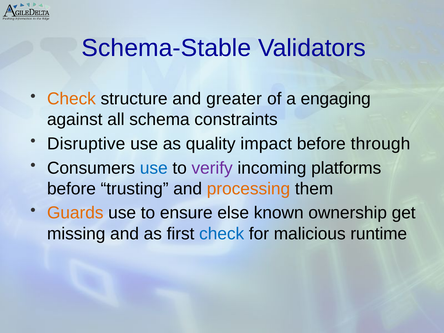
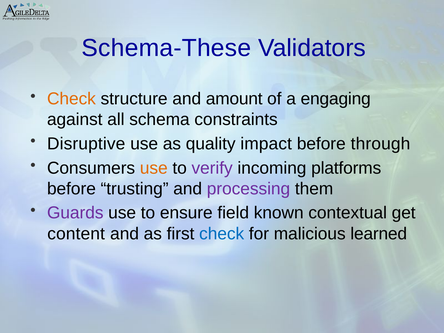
Schema-Stable: Schema-Stable -> Schema-These (166, 48)
greater: greater -> amount (234, 99)
use colour: blue -> orange (154, 168)
processing colour: orange -> purple (248, 189)
Guards colour: orange -> purple (75, 213)
else: else -> field (233, 213)
ownership: ownership -> contextual (348, 213)
missing: missing -> content (76, 234)
runtime: runtime -> learned (379, 234)
